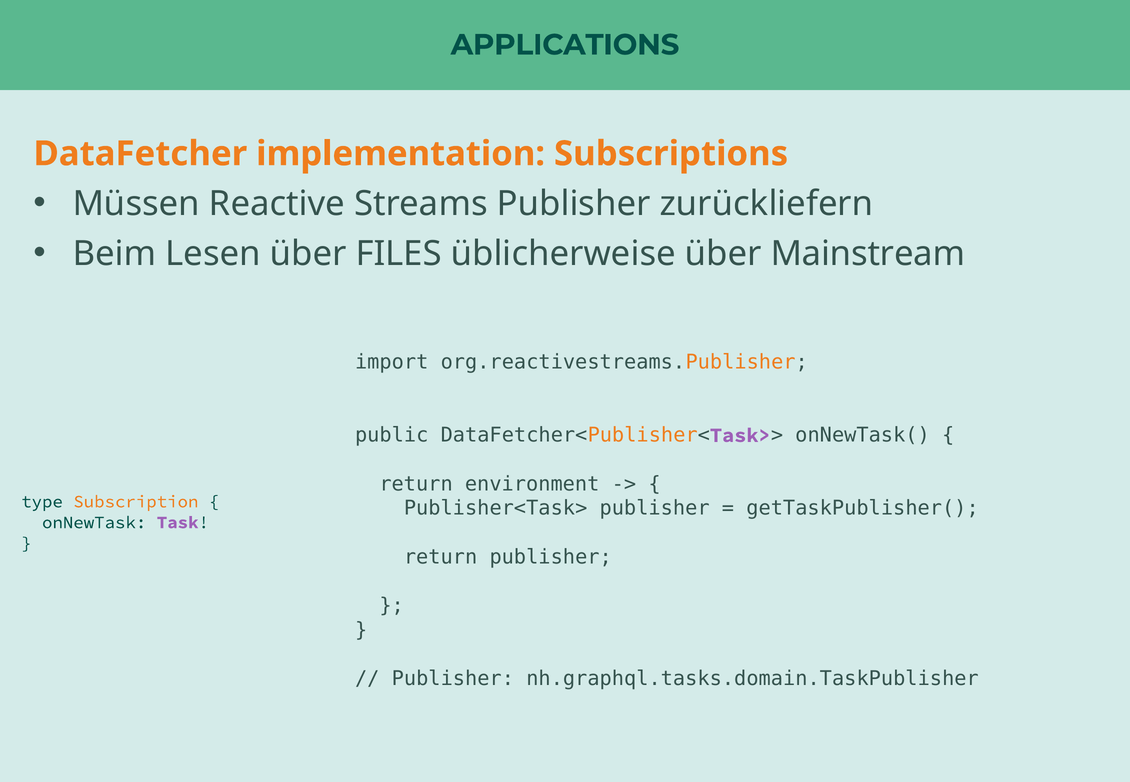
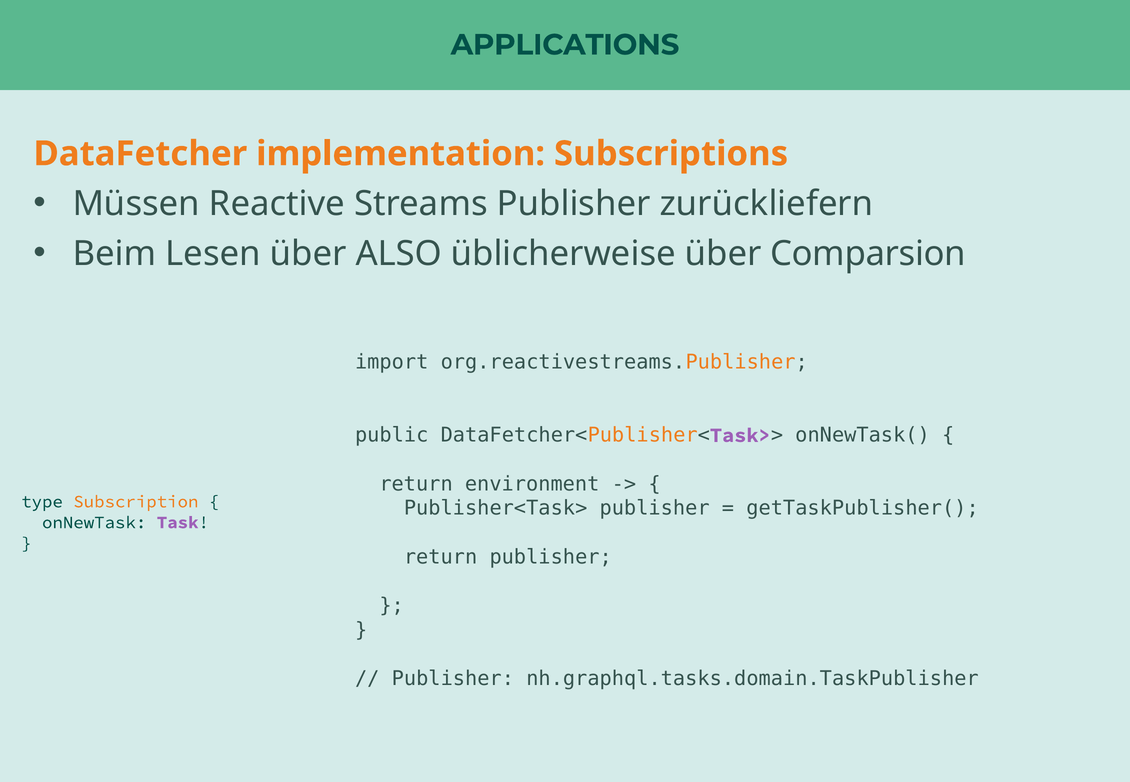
FILES: FILES -> ALSO (399, 254)
Mainstream: Mainstream -> Comparsion (868, 254)
